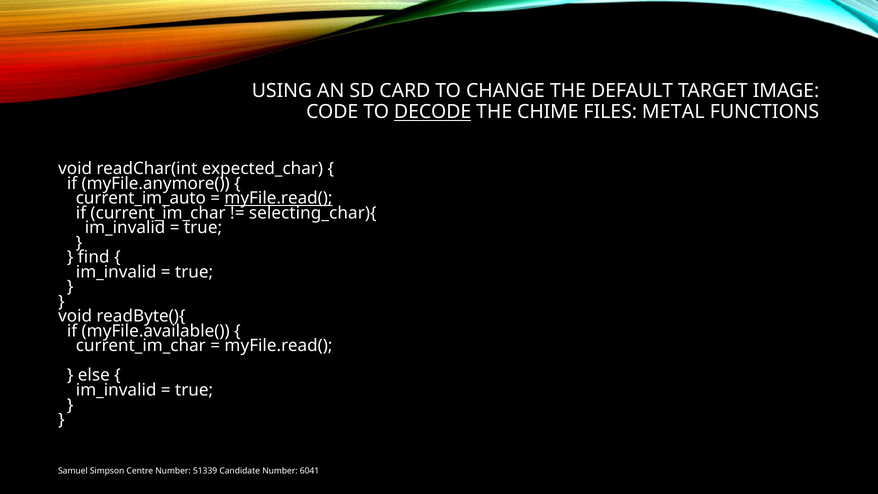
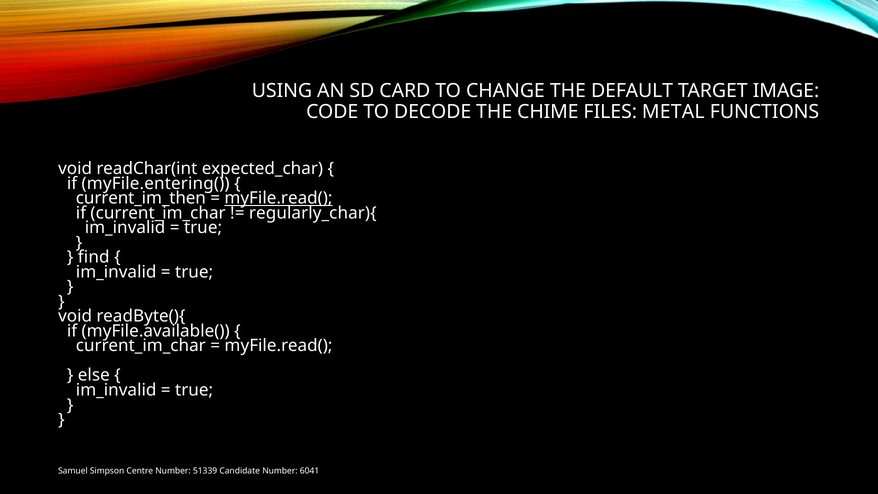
DECODE underline: present -> none (433, 112)
myFile.anymore(: myFile.anymore( -> myFile.entering( (156, 183)
current_im_auto: current_im_auto -> current_im_then (141, 198)
selecting_char){: selecting_char){ -> regularly_char){ (313, 213)
